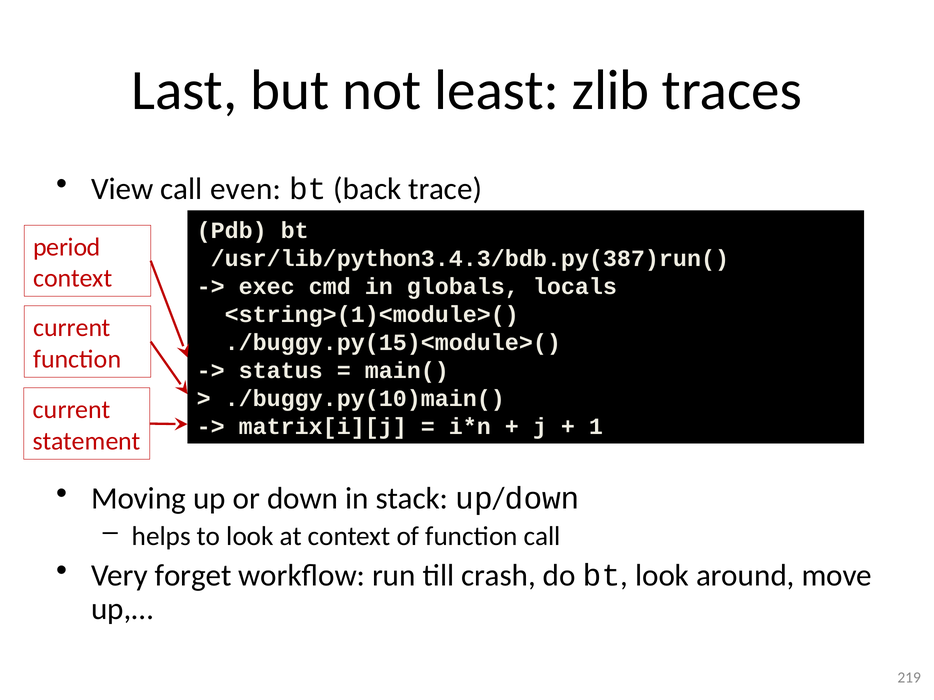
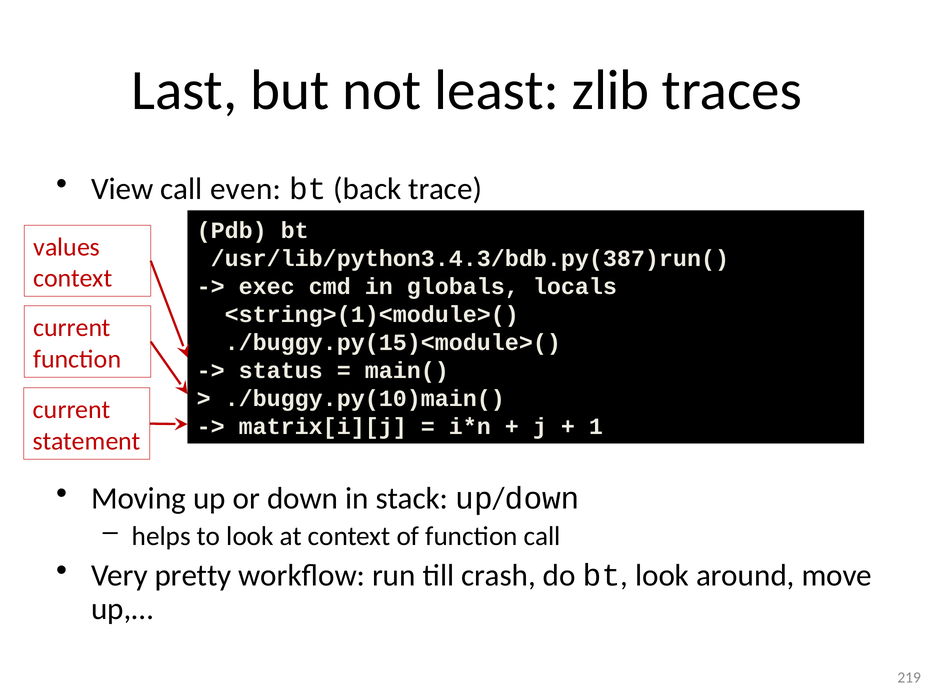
period: period -> values (67, 247)
forget: forget -> pretty (193, 576)
